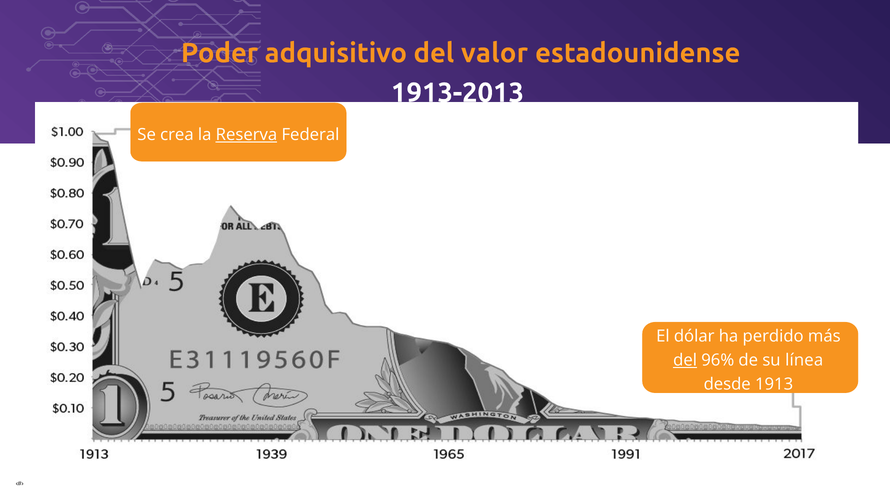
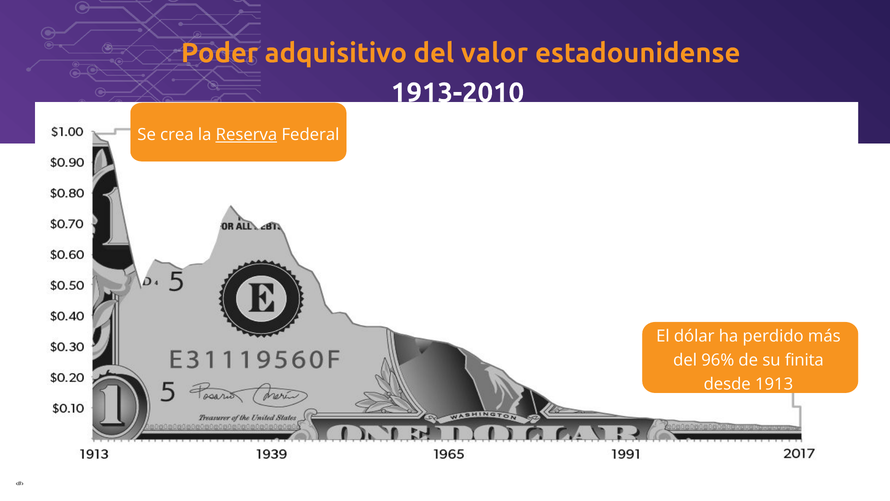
1913-2013: 1913-2013 -> 1913-2010 (458, 93)
del underline: present -> none (685, 360)
línea: línea -> finita (804, 360)
